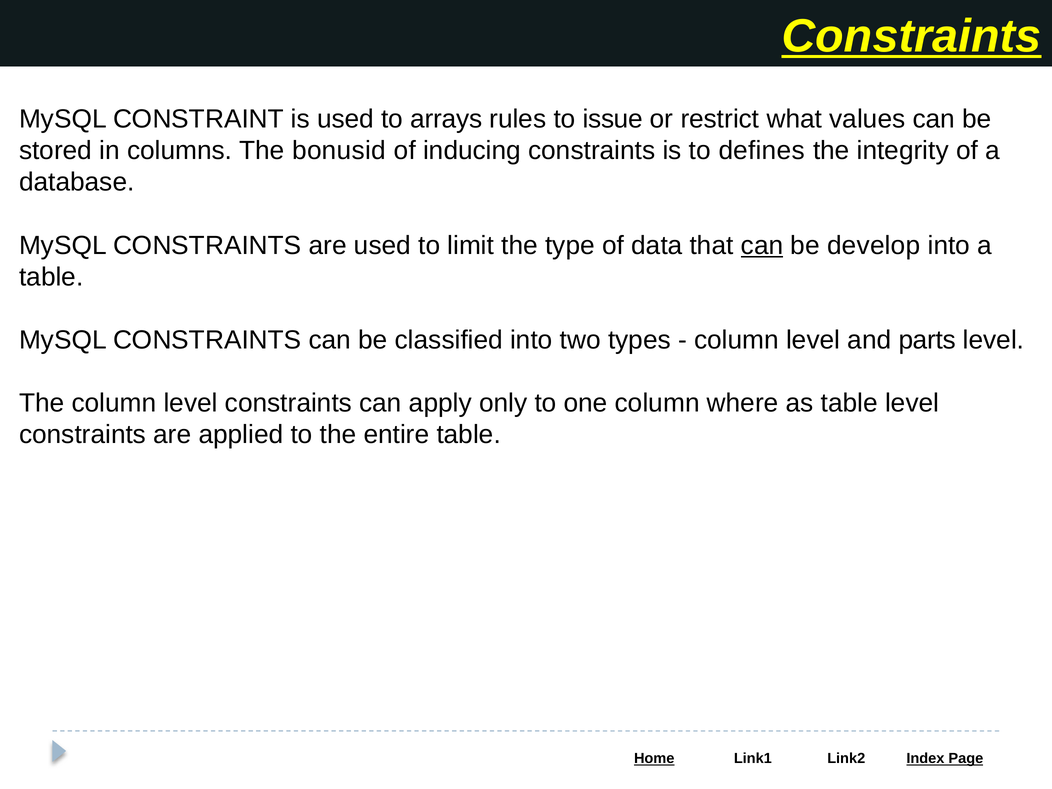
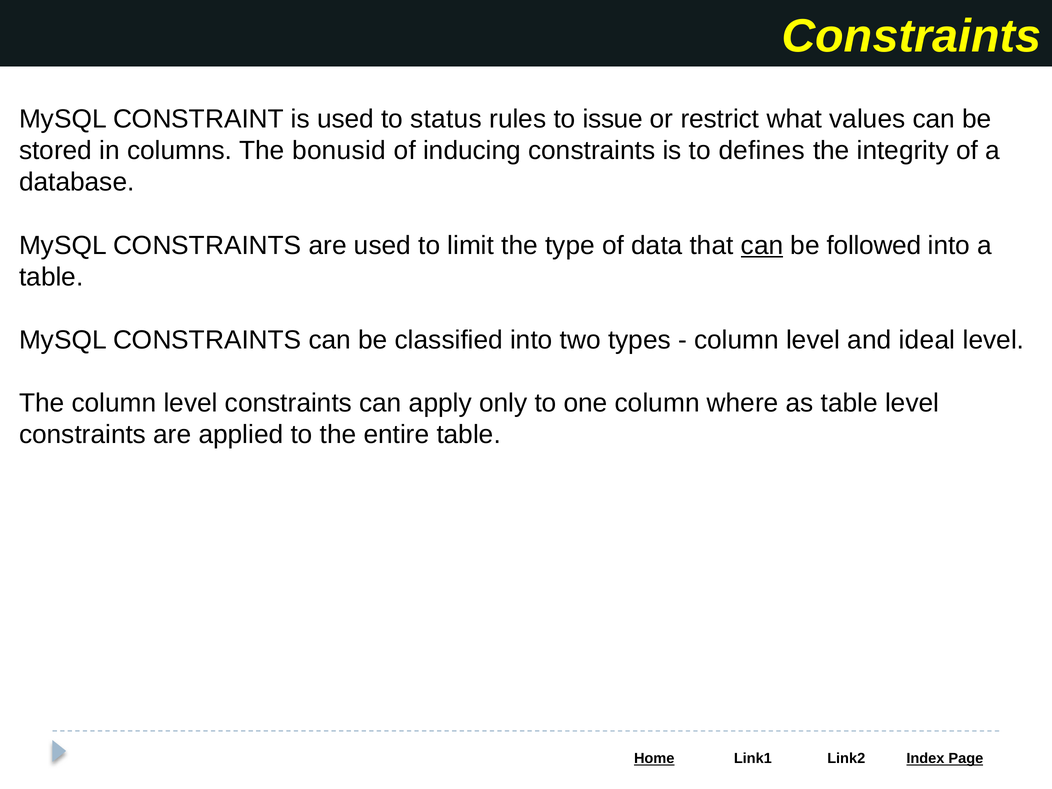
Constraints underline: present -> none (912, 37)
arrays: arrays -> status (446, 119)
develop: develop -> followed (874, 245)
parts: parts -> ideal (927, 340)
